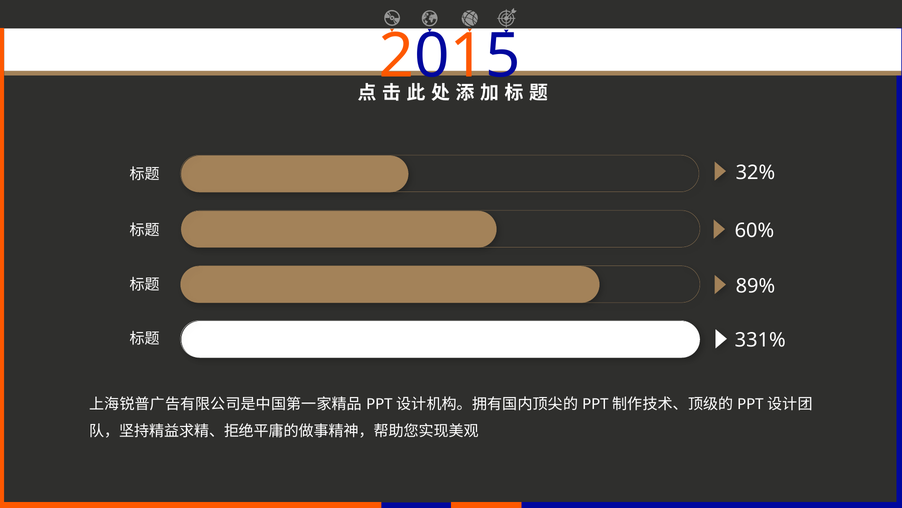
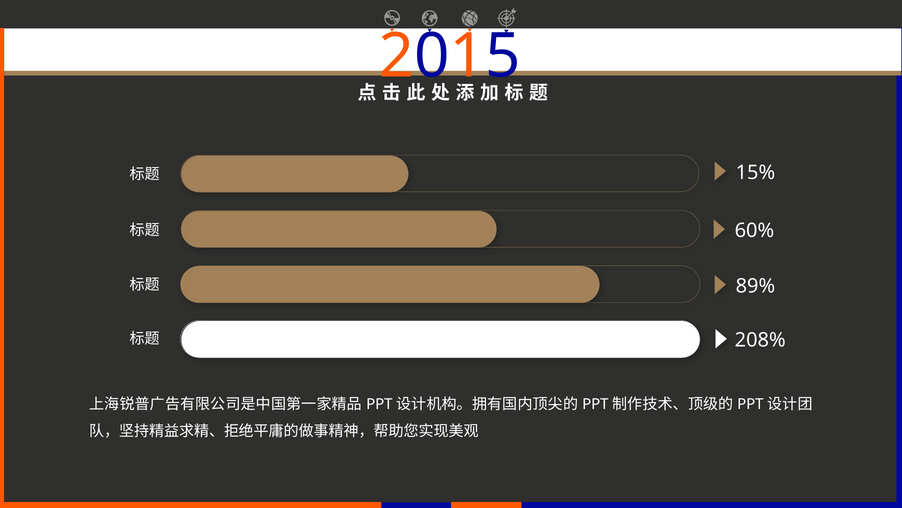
32%: 32% -> 15% (755, 172)
331%: 331% -> 208% (760, 340)
